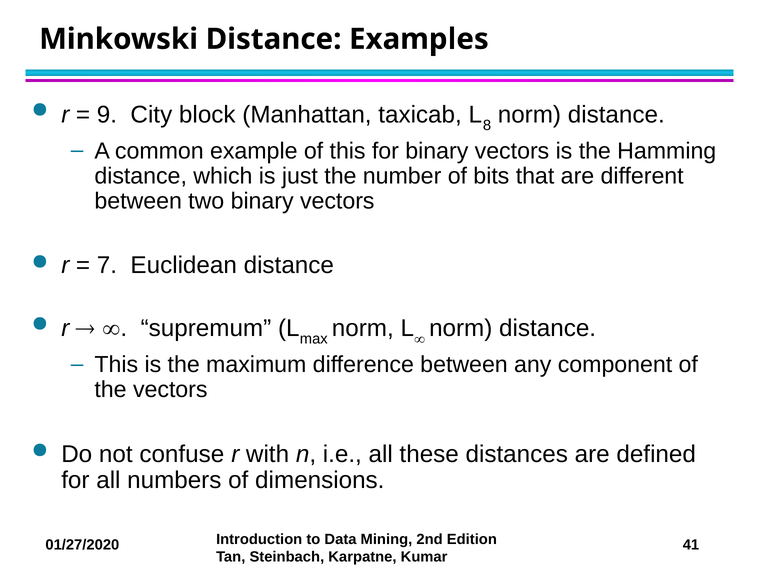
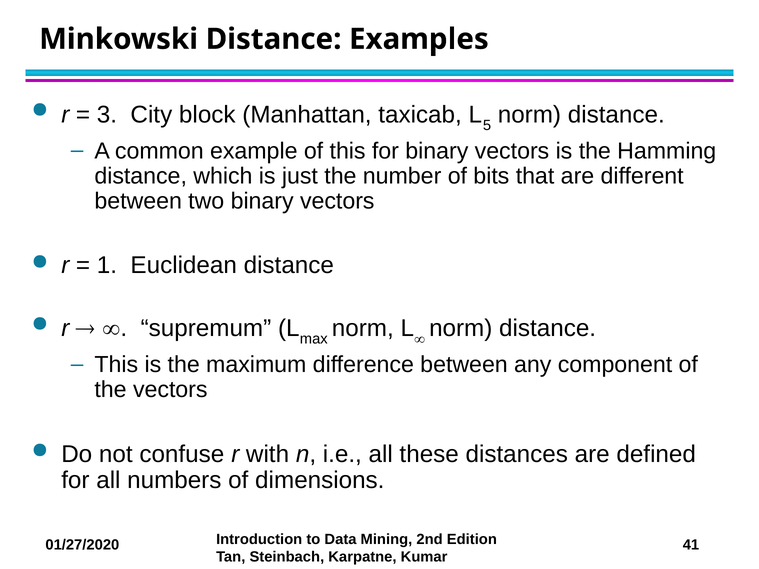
9: 9 -> 3 (107, 115)
8: 8 -> 5 (487, 125)
7: 7 -> 1 (107, 266)
